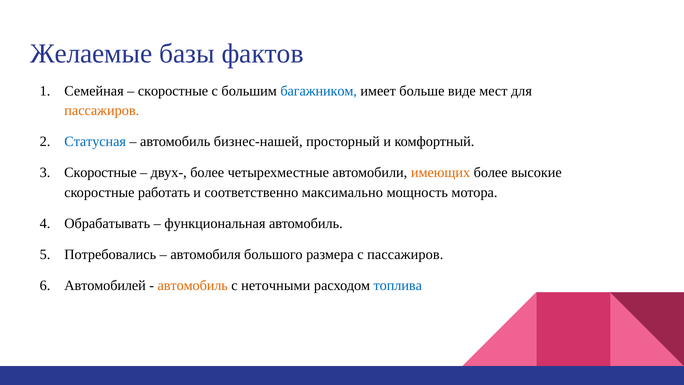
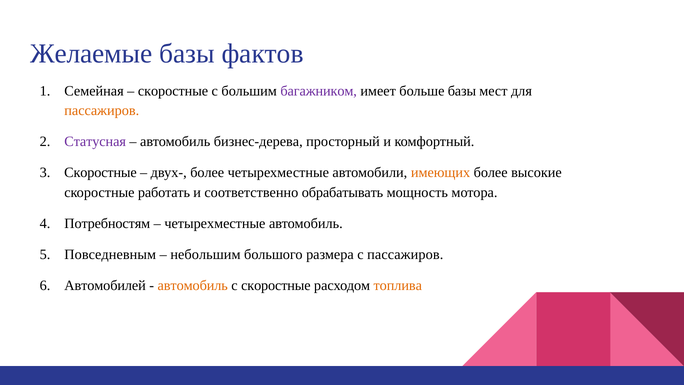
багажником colour: blue -> purple (319, 91)
больше виде: виде -> базы (462, 91)
Статусная colour: blue -> purple (95, 142)
бизнес-нашей: бизнес-нашей -> бизнес-дерева (258, 142)
максимально: максимально -> обрабатывать (343, 192)
Обрабатывать: Обрабатывать -> Потребностям (107, 223)
функциональная: функциональная -> четырехместные (215, 223)
Потребовались: Потребовались -> Повседневным (110, 254)
автомобиля: автомобиля -> небольшим (205, 254)
с неточными: неточными -> скоростные (276, 285)
топлива colour: blue -> orange (398, 285)
